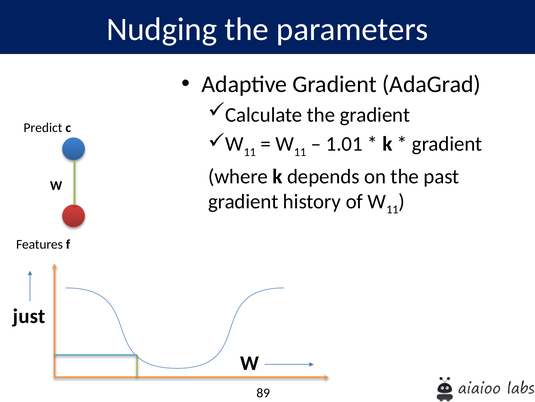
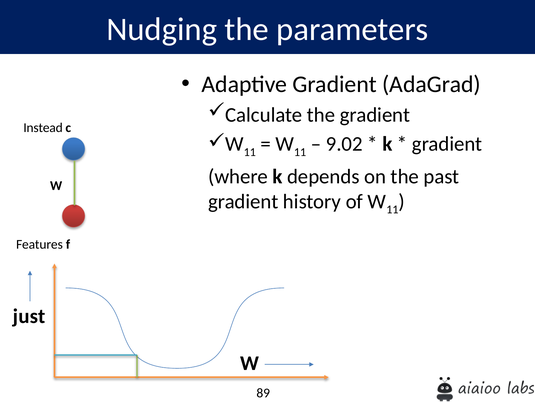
Predict: Predict -> Instead (43, 127)
1.01: 1.01 -> 9.02 (344, 144)
